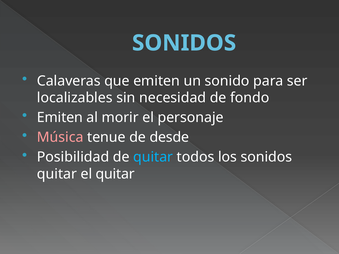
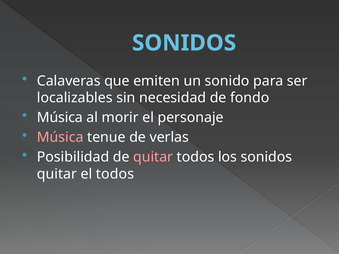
Emiten: Emiten -> Música (60, 118)
desde: desde -> verlas (169, 137)
quitar colour: light blue -> pink (153, 157)
el quitar: quitar -> todos (115, 174)
